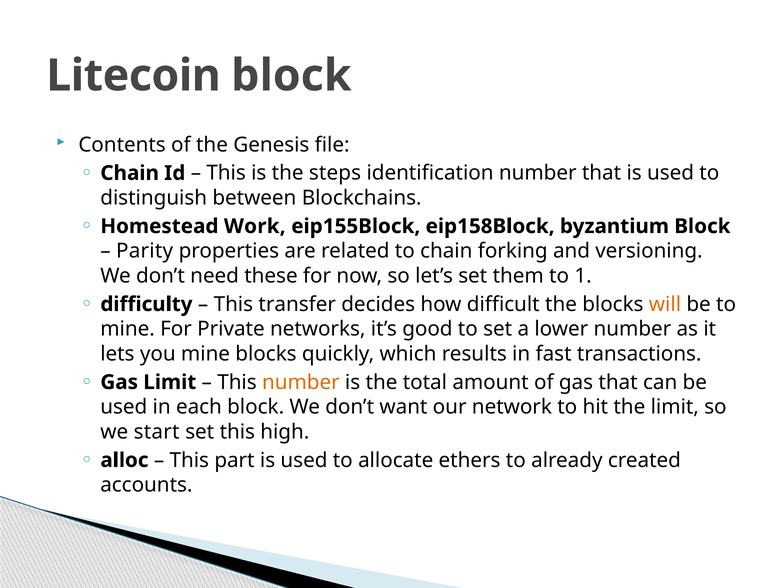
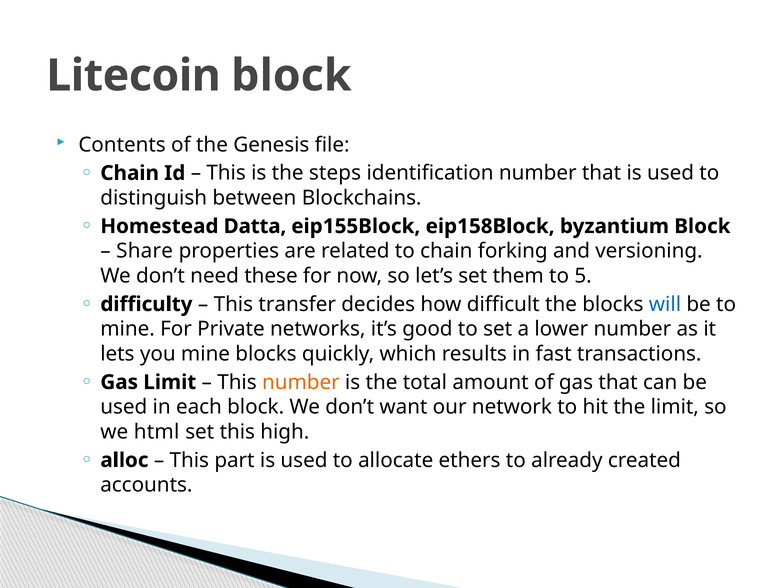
Work: Work -> Datta (255, 226)
Parity: Parity -> Share (145, 251)
1: 1 -> 5 (583, 276)
will colour: orange -> blue (665, 304)
start: start -> html (157, 432)
